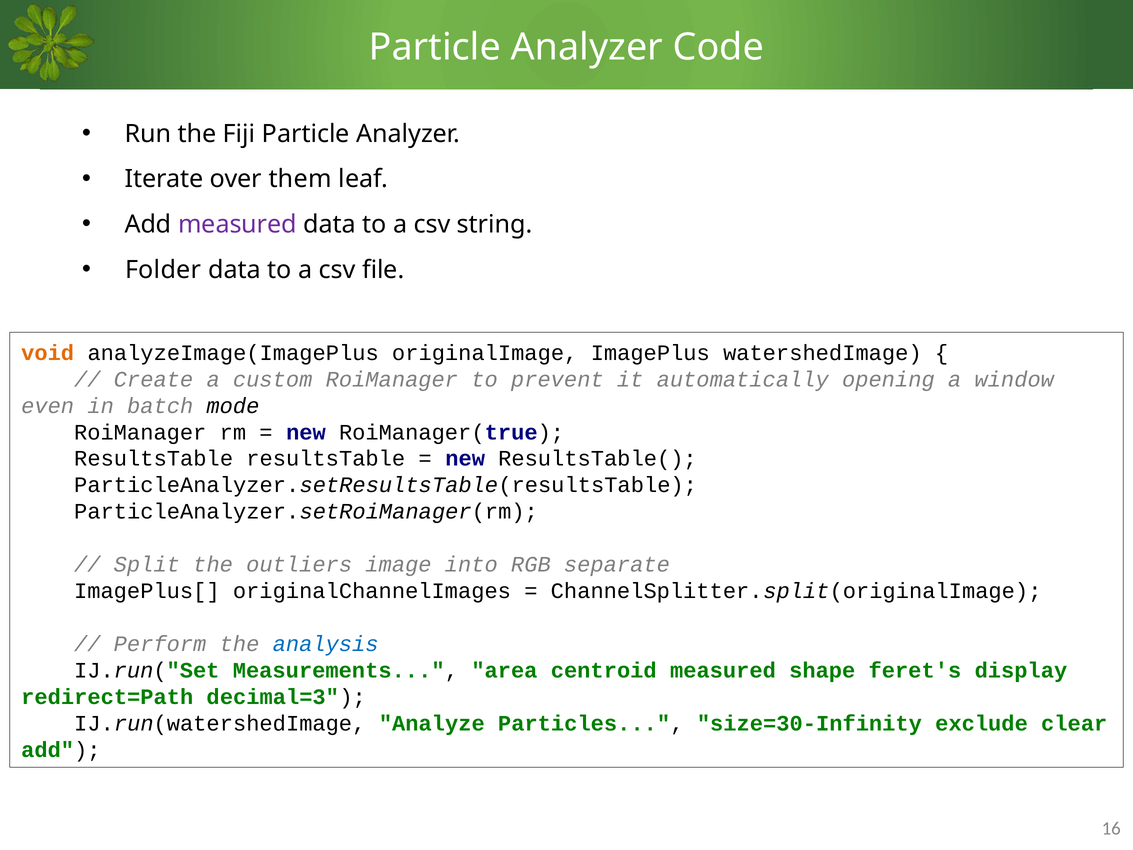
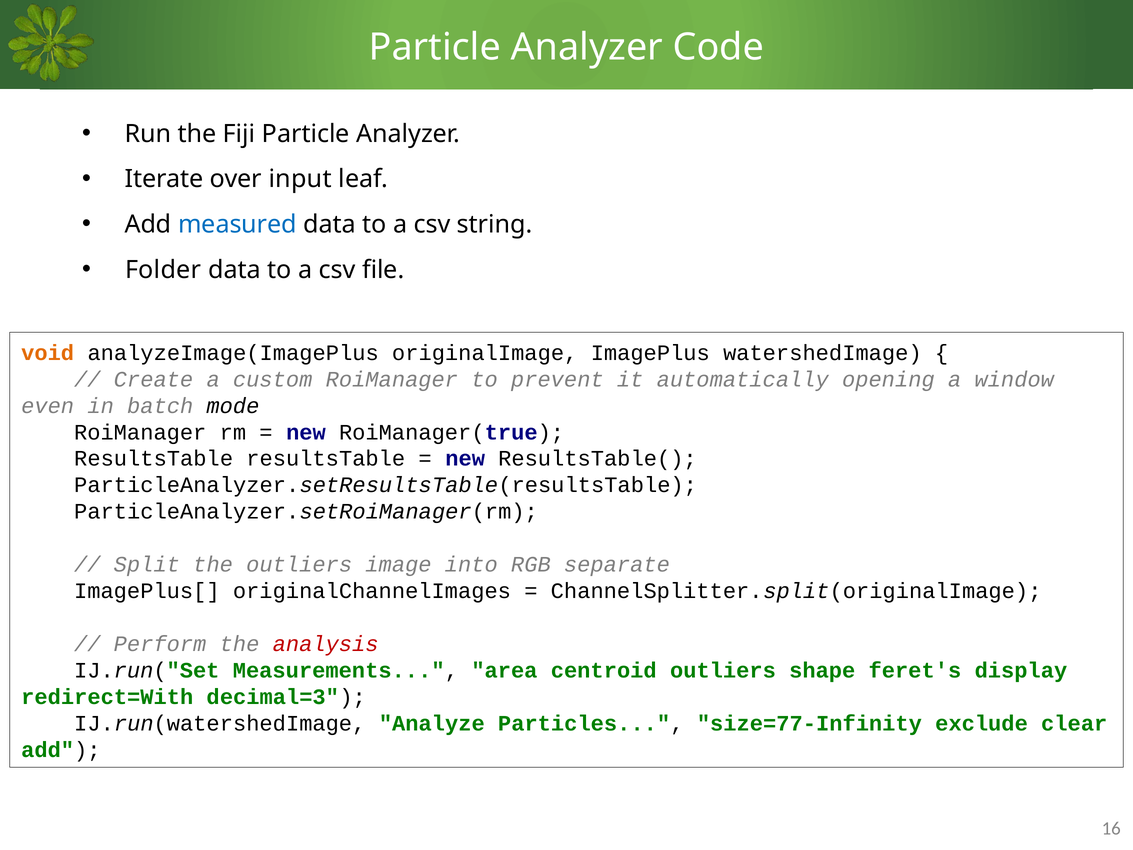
them: them -> input (300, 179)
measured colour: purple -> blue (237, 224)
analysis colour: blue -> red (326, 644)
centroid measured: measured -> outliers (723, 670)
redirect=Path: redirect=Path -> redirect=With (107, 697)
size=30-Infinity: size=30-Infinity -> size=77-Infinity (809, 723)
